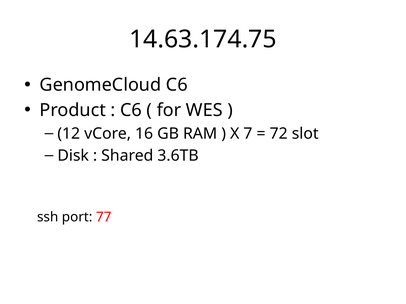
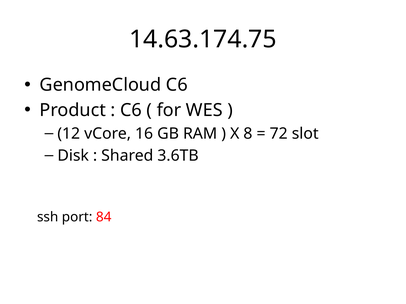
7: 7 -> 8 (248, 134)
77: 77 -> 84 (104, 217)
